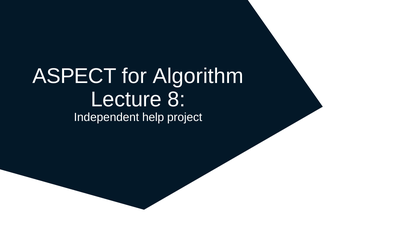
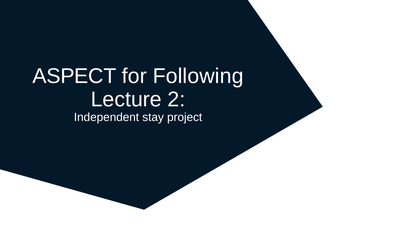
Algorithm: Algorithm -> Following (198, 76)
8: 8 -> 2 (177, 99)
help: help -> stay (153, 117)
